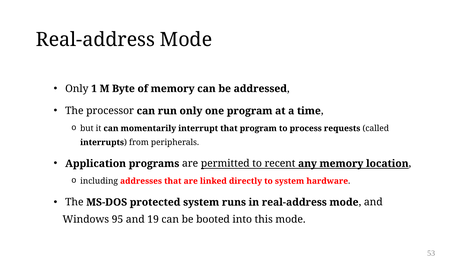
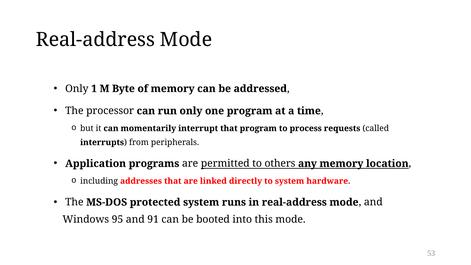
recent: recent -> others (280, 164)
19: 19 -> 91 (153, 219)
